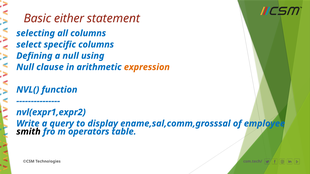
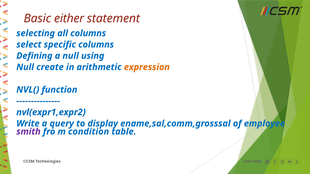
clause: clause -> create (50, 67)
smith colour: black -> purple (28, 132)
operators: operators -> condition (89, 132)
